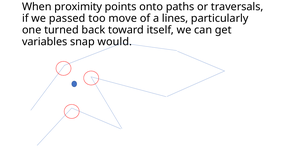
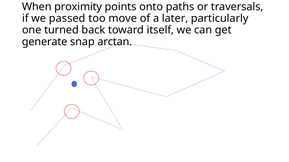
lines: lines -> later (175, 18)
variables: variables -> generate (45, 42)
would: would -> arctan (115, 42)
